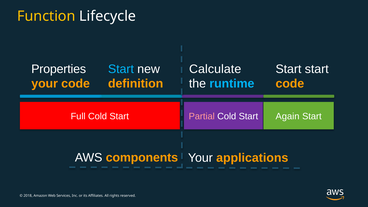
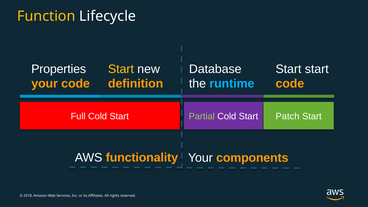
Start colour: light blue -> yellow (121, 69)
Calculate: Calculate -> Database (215, 69)
Partial colour: pink -> light green (202, 116)
Again: Again -> Patch (288, 116)
components: components -> functionality (142, 158)
applications: applications -> components (252, 158)
